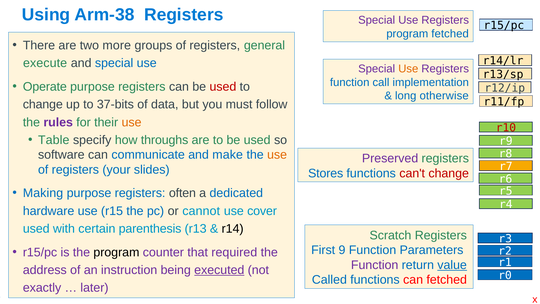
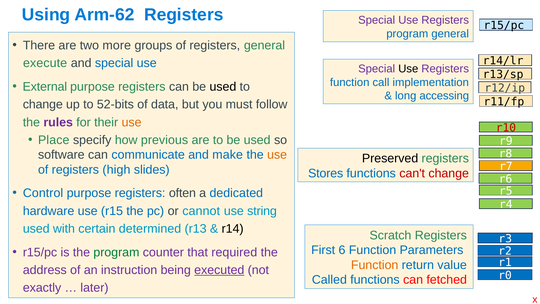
Arm-38: Arm-38 -> Arm-62 (104, 15)
program fetched: fetched -> general (450, 34)
Use colour: orange -> black (408, 69)
Operate: Operate -> External (45, 87)
used colour: red -> black (223, 87)
otherwise: otherwise -> accessing (444, 96)
37-bits: 37-bits -> 52-bits (115, 104)
Table: Table -> Place (54, 140)
throughs: throughs -> previous (165, 140)
Preserved colour: purple -> black (390, 158)
your: your -> high (116, 170)
Making: Making -> Control (43, 193)
cover: cover -> string (262, 211)
parenthesis: parenthesis -> determined (150, 229)
9: 9 -> 6 (342, 250)
program colour: black -> green (116, 252)
Function colour: purple -> orange (375, 265)
value underline: present -> none (452, 265)
